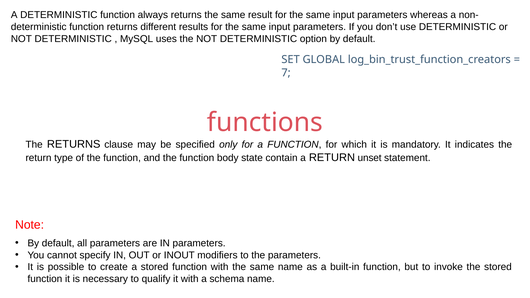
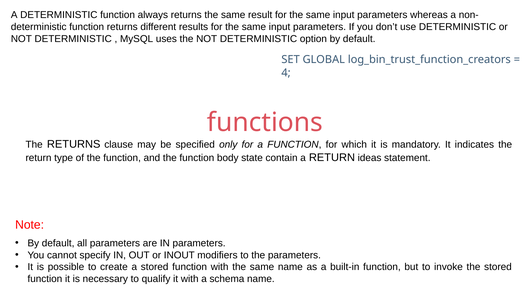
7: 7 -> 4 (286, 73)
unset: unset -> ideas (370, 158)
